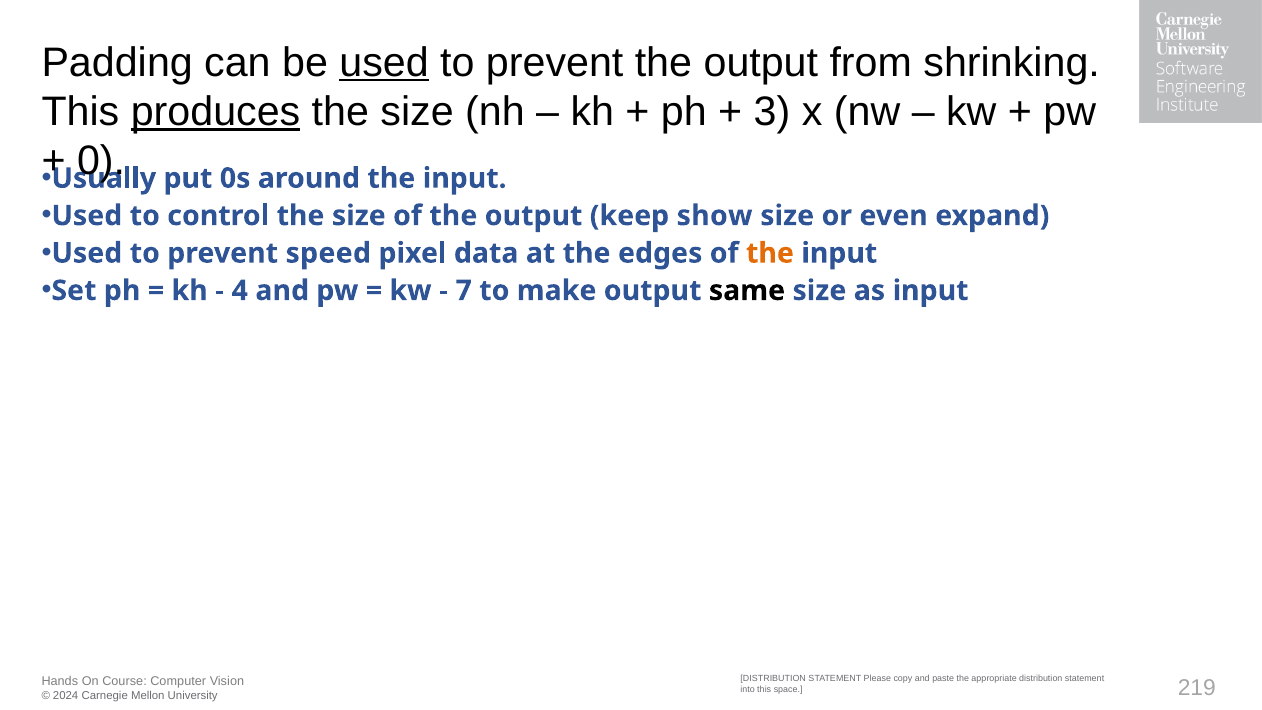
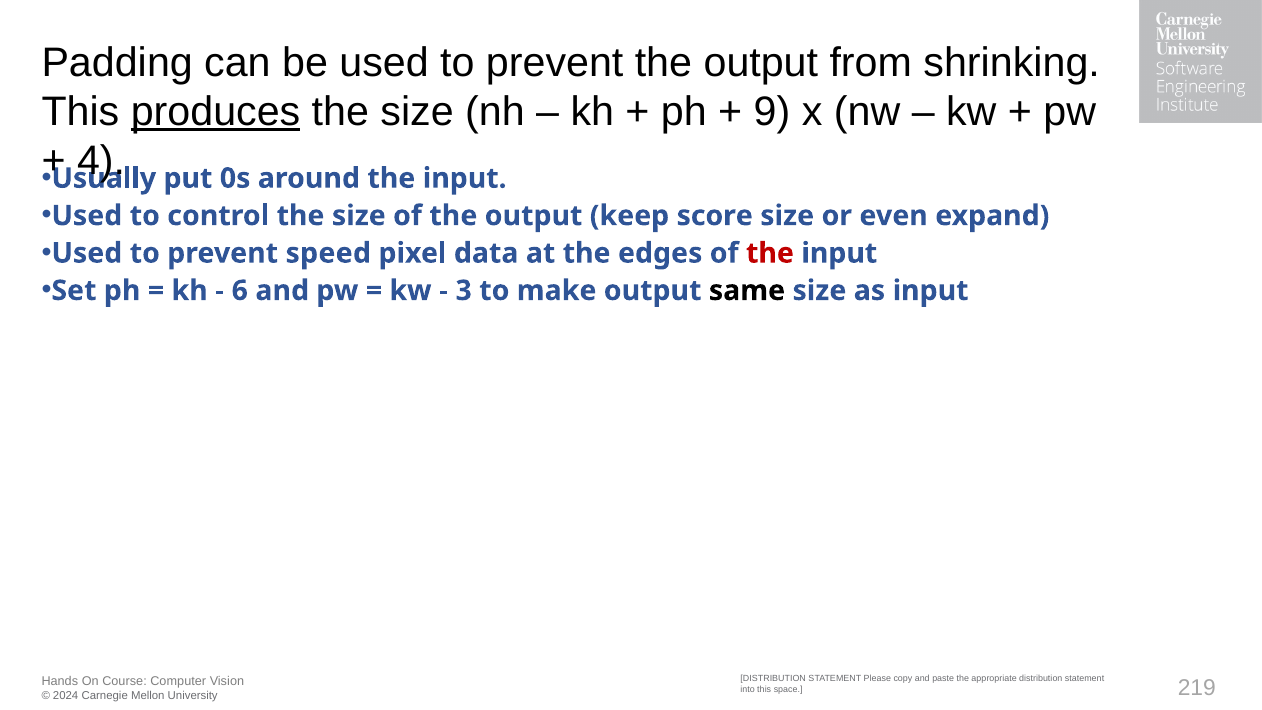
used underline: present -> none (384, 63)
3: 3 -> 9 (772, 112)
0: 0 -> 4 (101, 161)
show: show -> score (715, 216)
the colour: orange -> red (770, 253)
4: 4 -> 6 (240, 291)
7: 7 -> 3 (464, 291)
